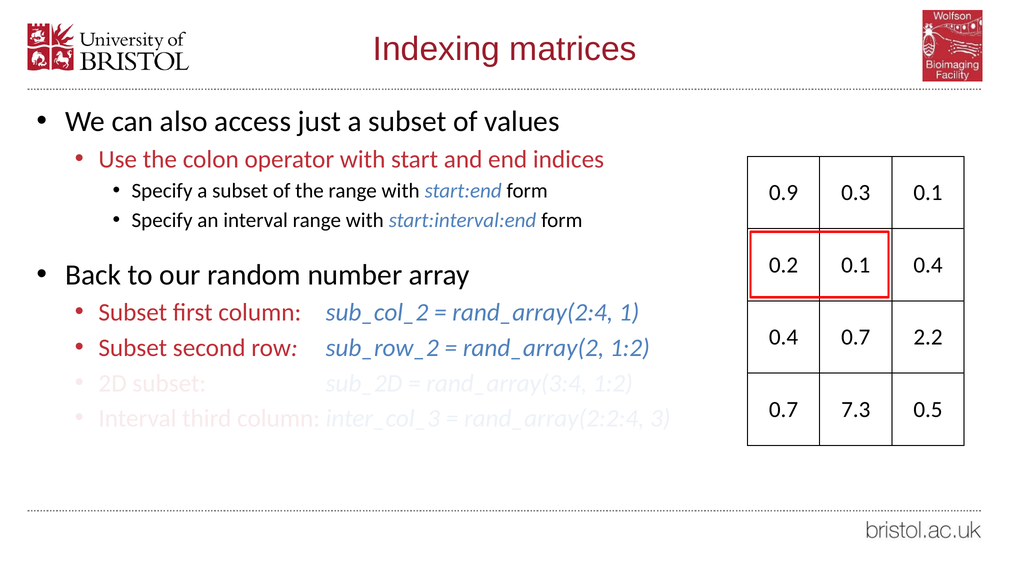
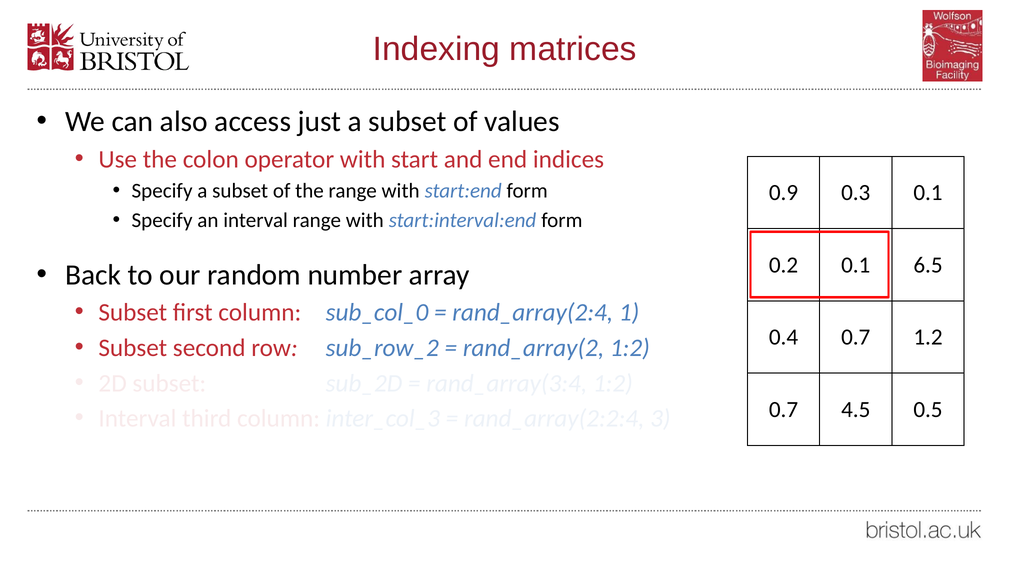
0.1 0.4: 0.4 -> 6.5 (928, 265)
sub_col_2: sub_col_2 -> sub_col_0 (377, 313)
2.2: 2.2 -> 1.2 (928, 337)
7.3: 7.3 -> 4.5 (856, 410)
